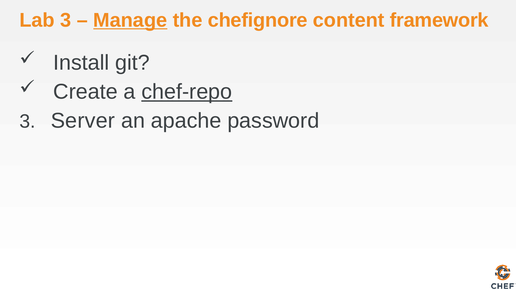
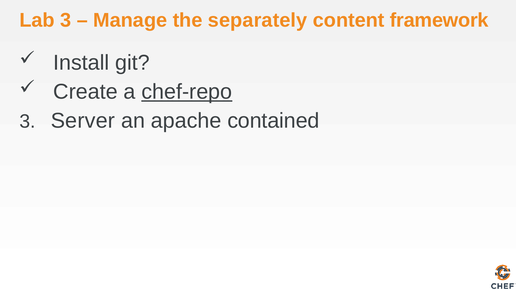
Manage underline: present -> none (130, 20)
chefignore: chefignore -> separately (258, 20)
password: password -> contained (273, 121)
